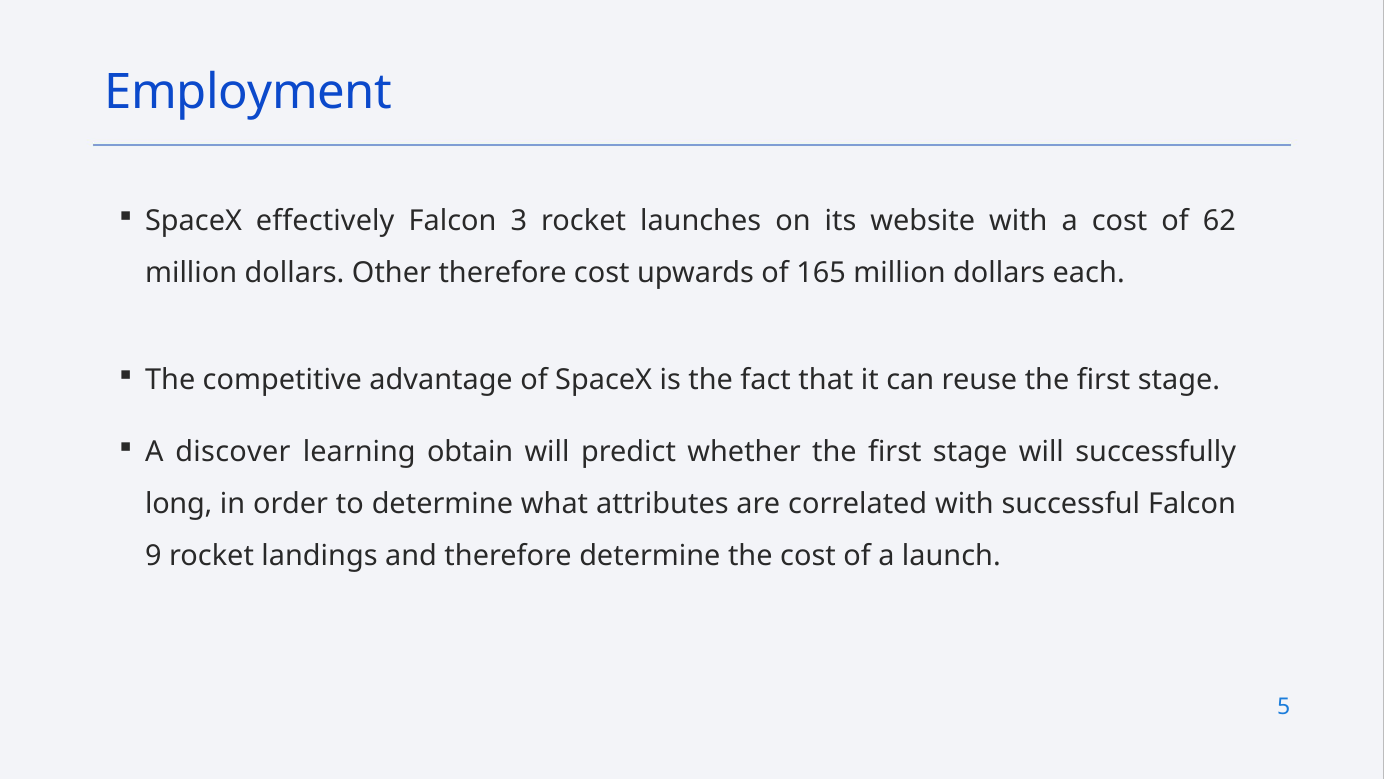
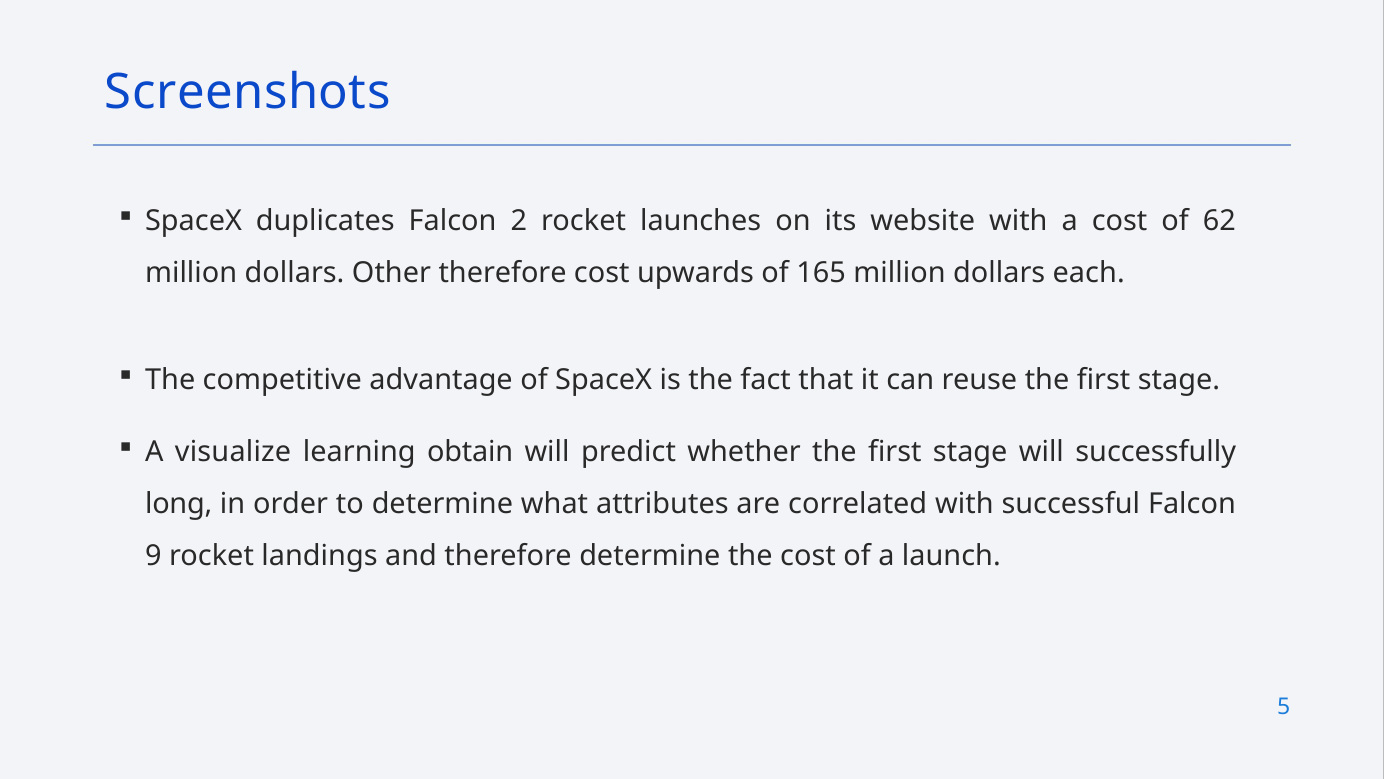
Employment: Employment -> Screenshots (248, 92)
effectively: effectively -> duplicates (325, 221)
3: 3 -> 2 (519, 221)
discover: discover -> visualize (233, 452)
